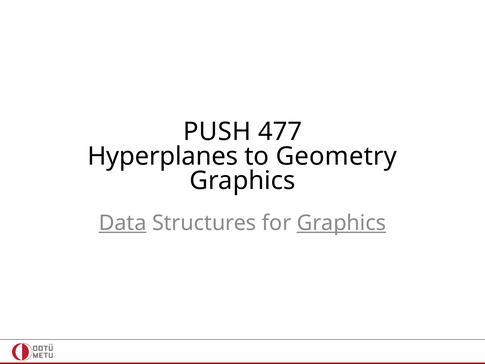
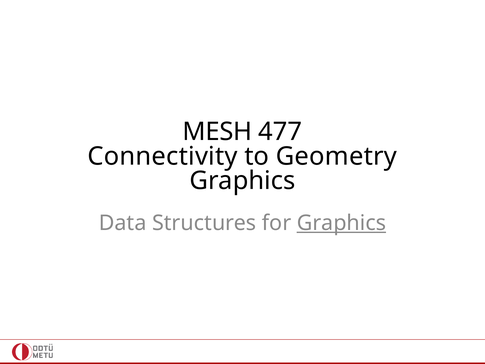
PUSH: PUSH -> MESH (217, 132)
Hyperplanes: Hyperplanes -> Connectivity (163, 156)
Data underline: present -> none (123, 223)
